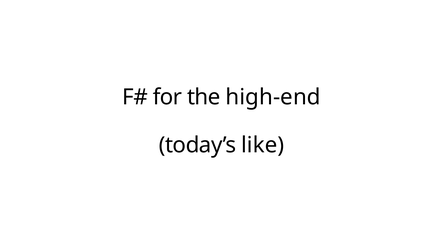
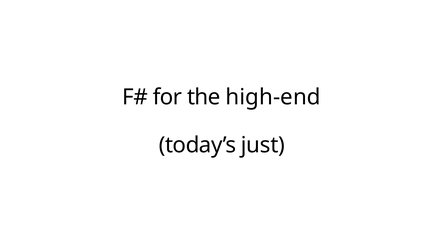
like: like -> just (263, 146)
